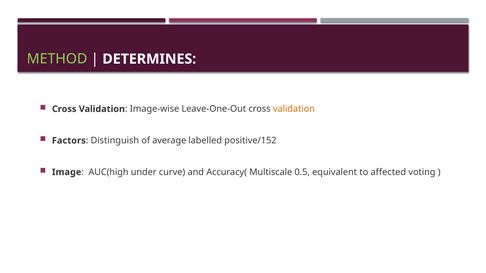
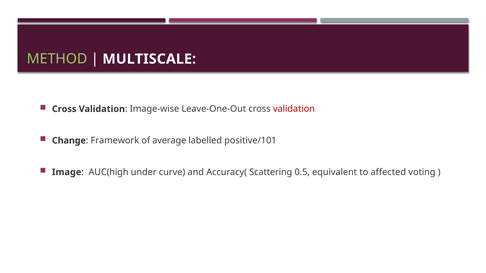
DETERMINES: DETERMINES -> MULTISCALE (149, 59)
validation colour: orange -> red (294, 109)
Factors: Factors -> Change (69, 141)
Distinguish: Distinguish -> Framework (115, 141)
positive/152: positive/152 -> positive/101 (250, 141)
Multiscale: Multiscale -> Scattering (271, 172)
